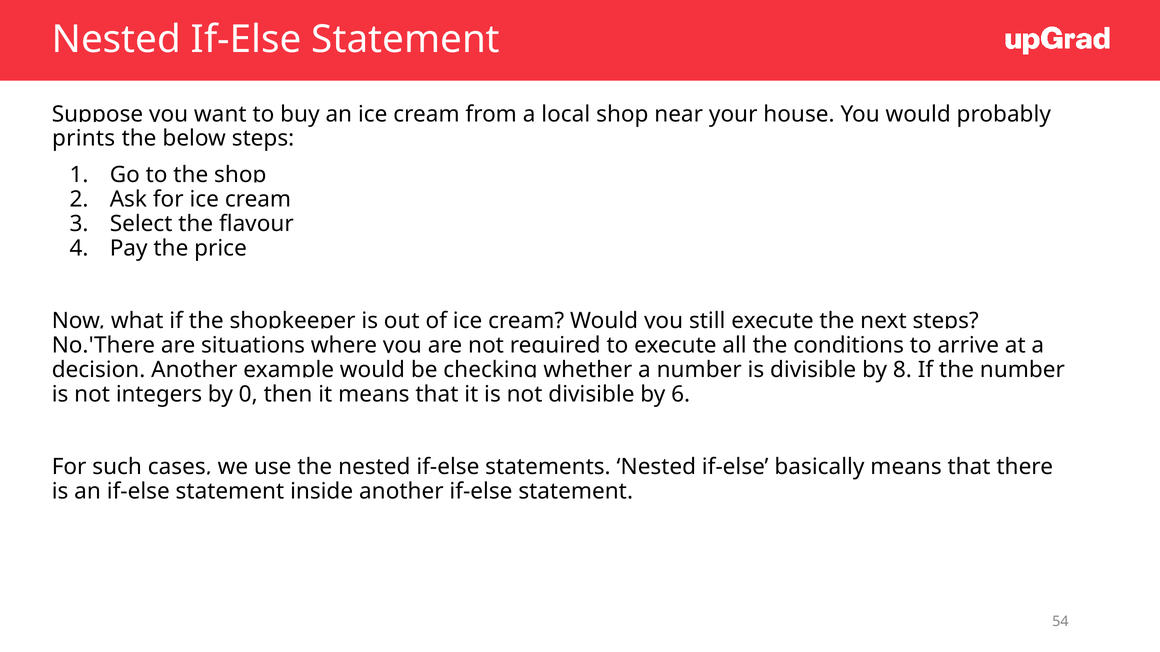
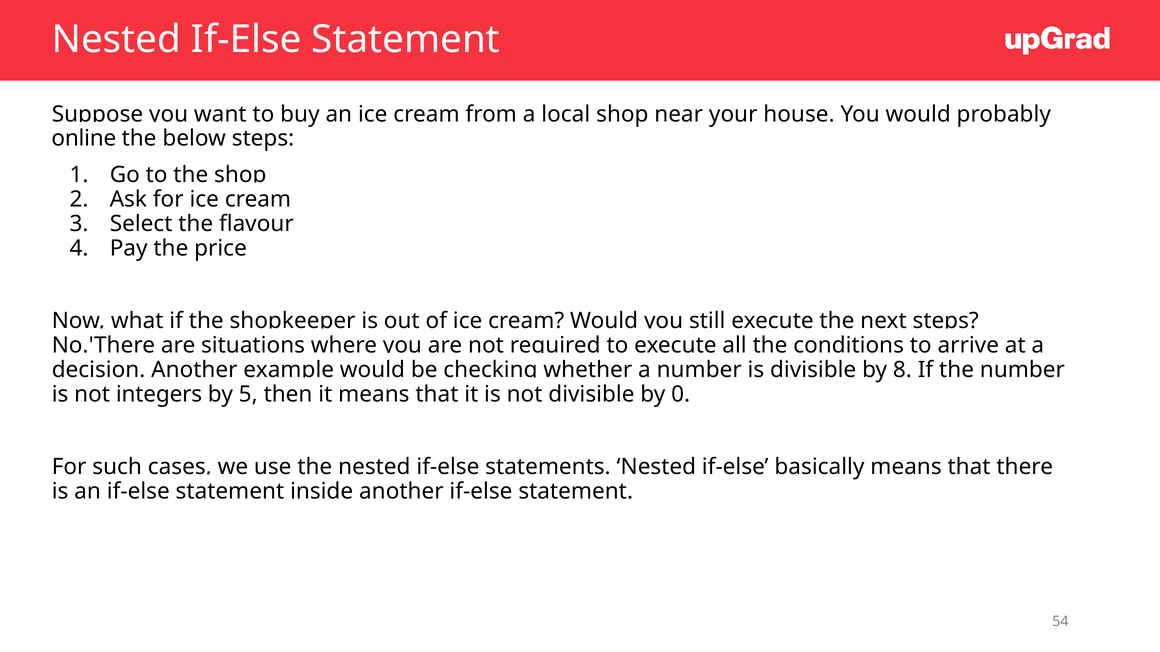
prints: prints -> online (84, 139)
0: 0 -> 5 (248, 394)
6: 6 -> 0 (681, 394)
